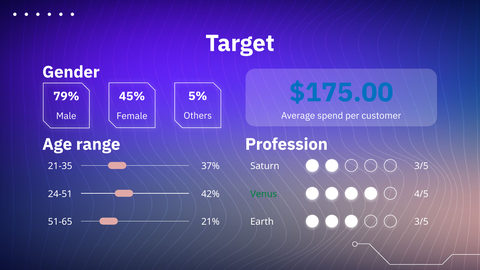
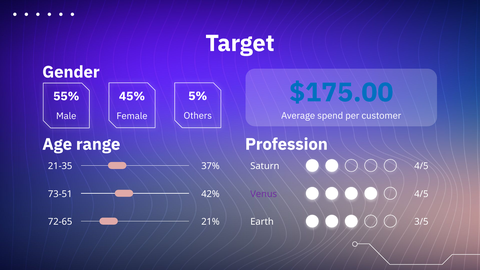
79%: 79% -> 55% (66, 96)
3/5: 3/5 -> 4/5 (421, 166)
24-51: 24-51 -> 73-51 (60, 194)
Venus colour: green -> purple (264, 194)
51-65: 51-65 -> 72-65 (60, 222)
